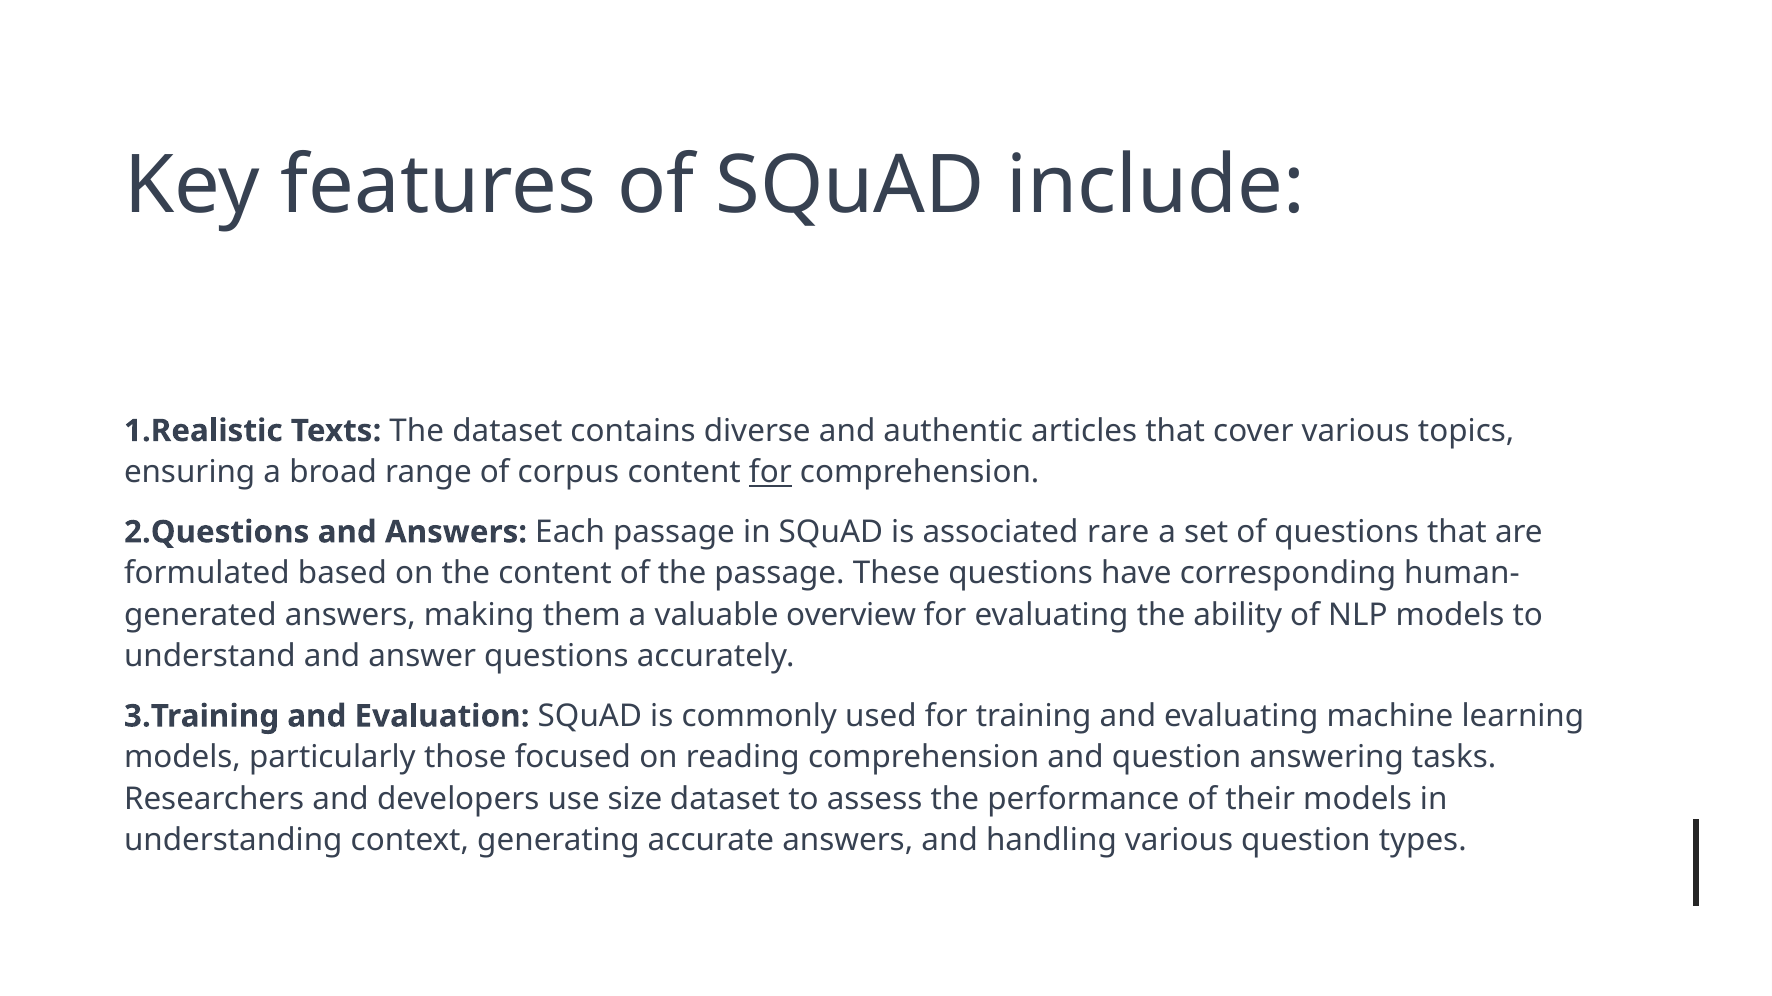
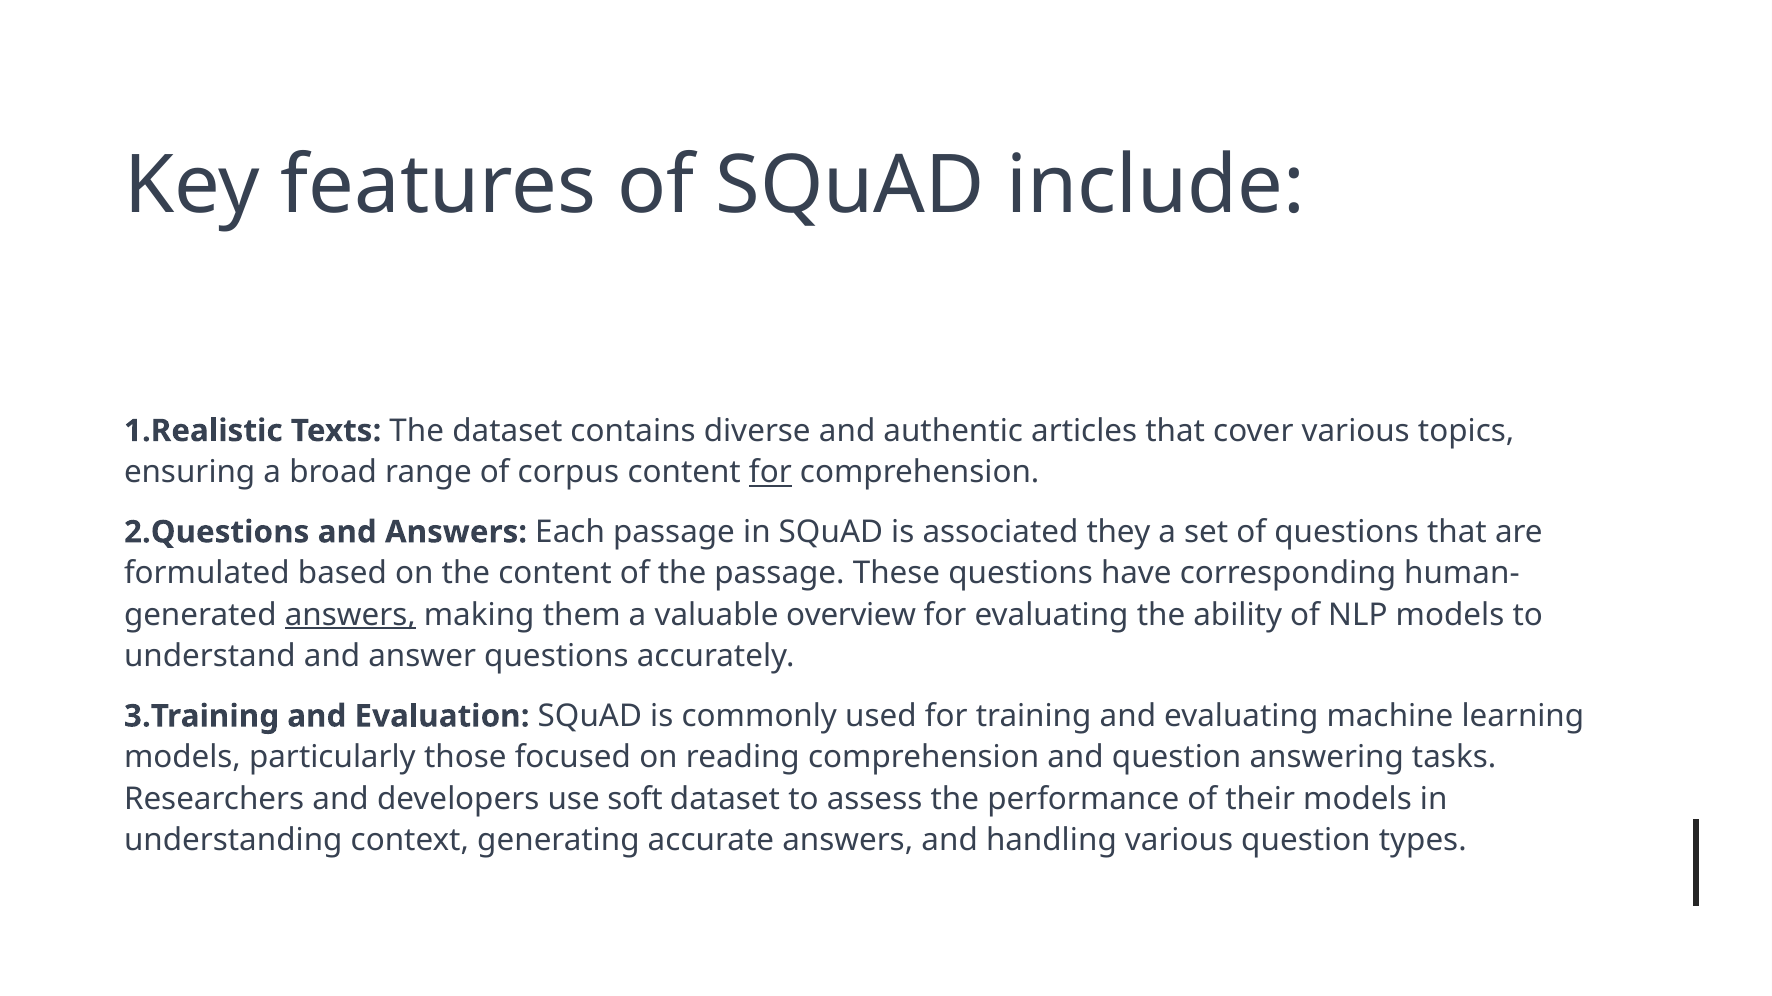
rare: rare -> they (1118, 532)
answers underline: none -> present (350, 615)
size: size -> soft (635, 800)
